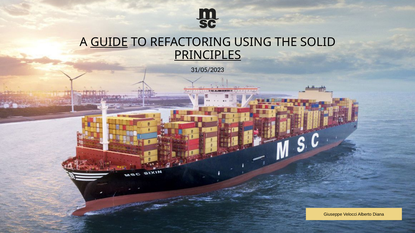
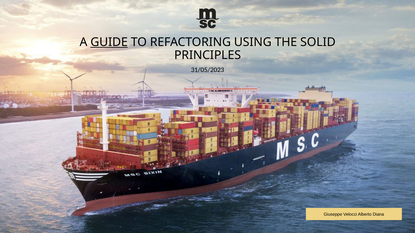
PRINCIPLES underline: present -> none (208, 55)
